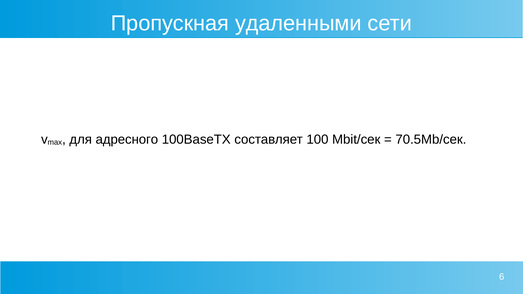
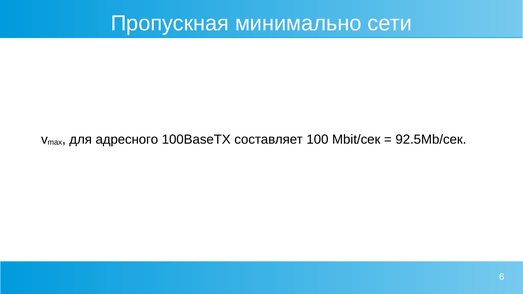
удаленными: удаленными -> минимально (298, 23)
70.5Mb/сек: 70.5Mb/сек -> 92.5Mb/сек (431, 140)
